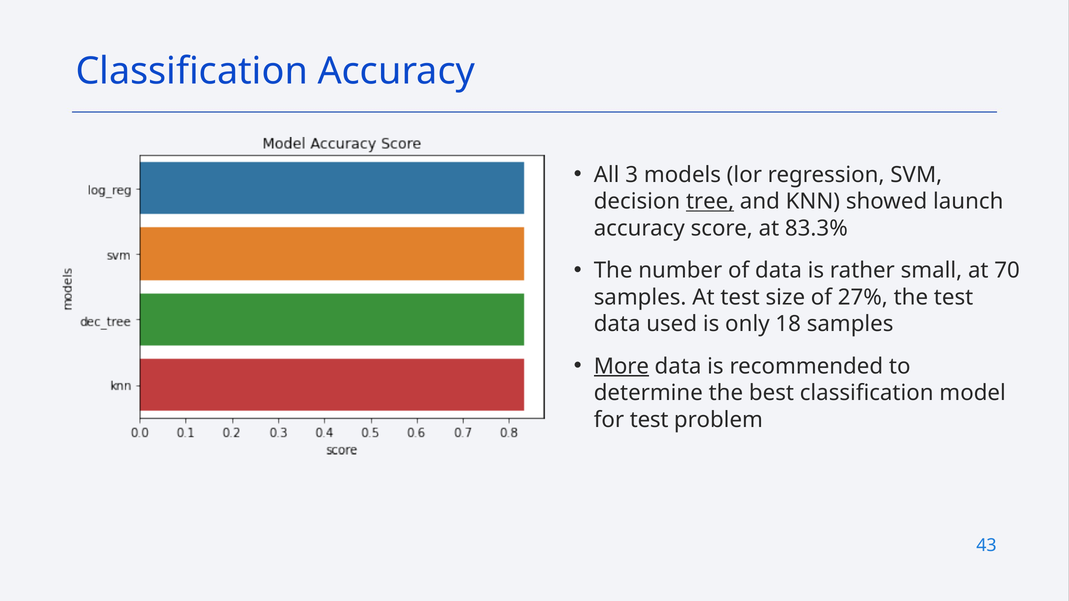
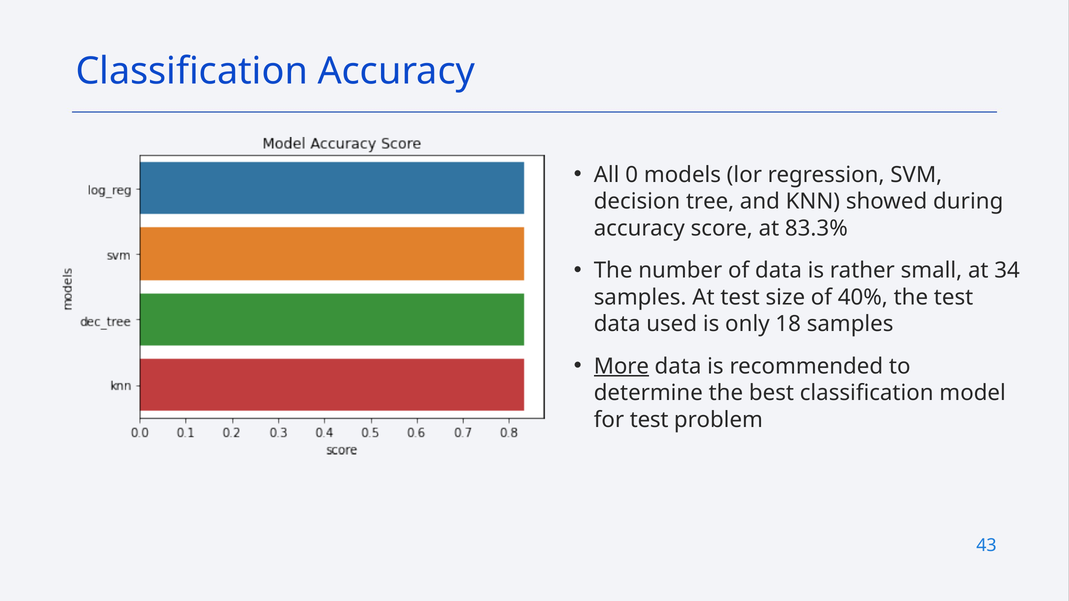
3: 3 -> 0 (632, 175)
tree underline: present -> none (710, 202)
launch: launch -> during (968, 202)
70: 70 -> 34 (1007, 271)
27%: 27% -> 40% (863, 297)
